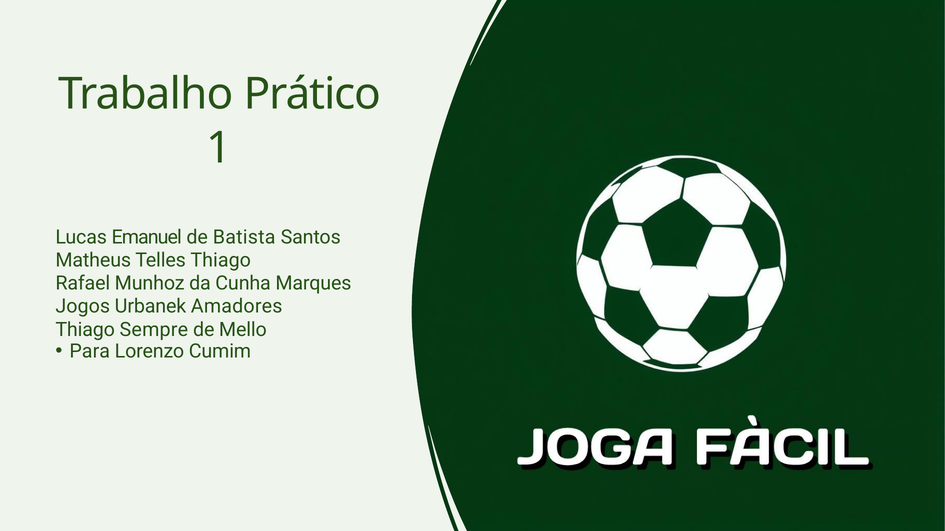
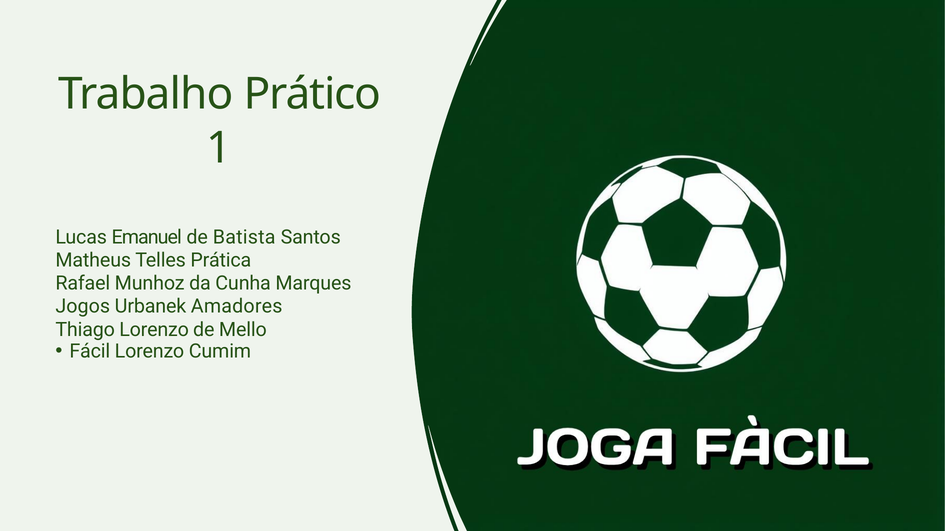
Telles Thiago: Thiago -> Prática (221, 260)
Thiago Sempre: Sempre -> Lorenzo (154, 330)
Para: Para -> Fácil (90, 351)
